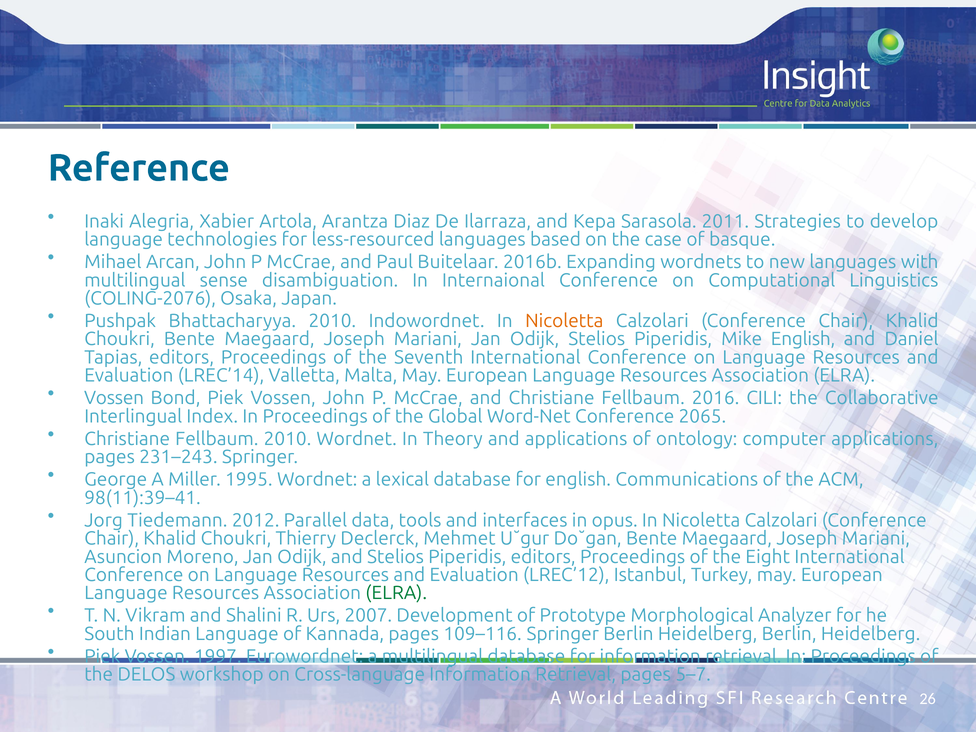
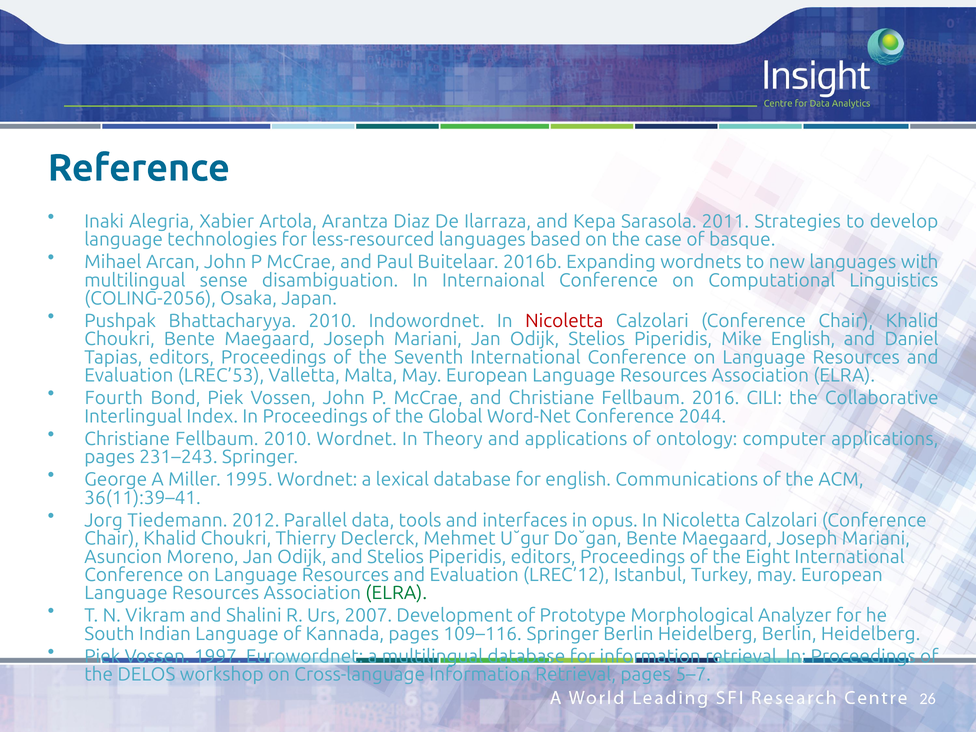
COLING-2076: COLING-2076 -> COLING-2056 (150, 298)
Nicoletta colour: orange -> red (564, 321)
LREC’14: LREC’14 -> LREC’53 (221, 376)
Vossen: Vossen -> Fourth (114, 398)
2065: 2065 -> 2044 (702, 416)
98(11):39–41: 98(11):39–41 -> 36(11):39–41 (143, 498)
